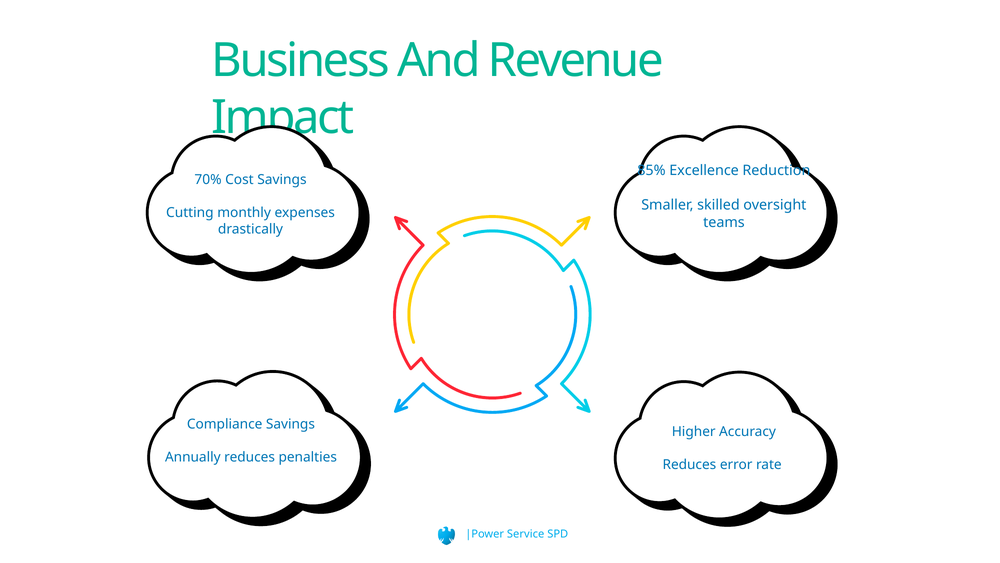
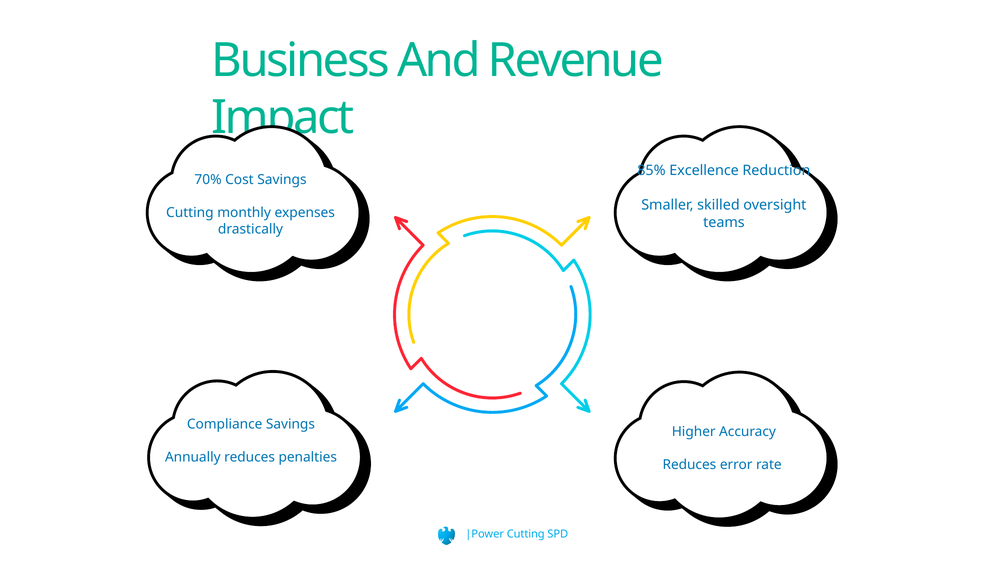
Service: Service -> Cutting (526, 533)
